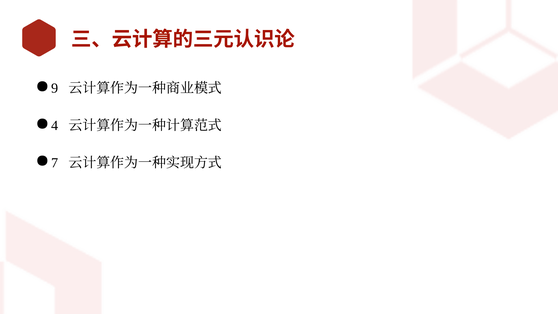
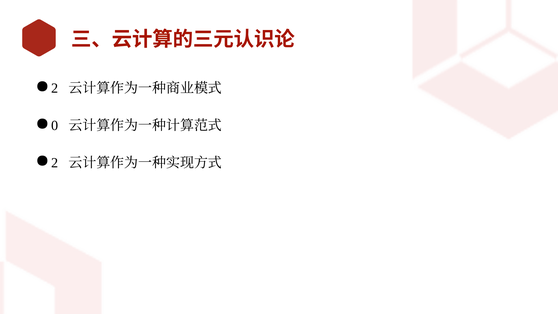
9: 9 -> 2 (55, 88)
4: 4 -> 0 (55, 126)
7: 7 -> 2 (55, 163)
